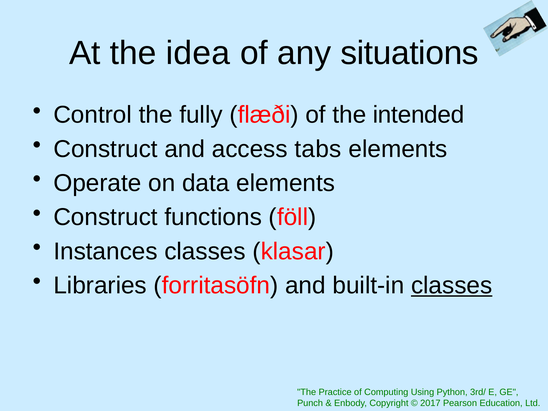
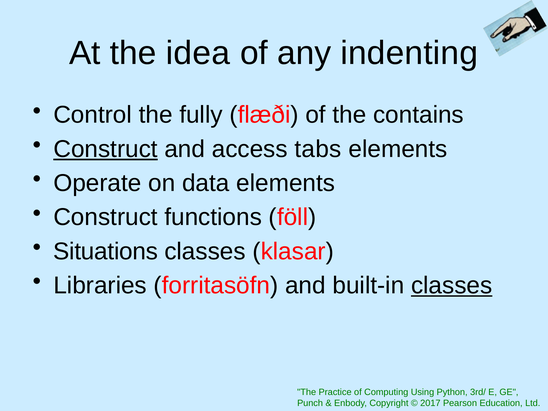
situations: situations -> indenting (409, 53)
intended: intended -> contains (418, 115)
Construct underline: none -> present (106, 149)
Instances: Instances -> Situations (106, 251)
